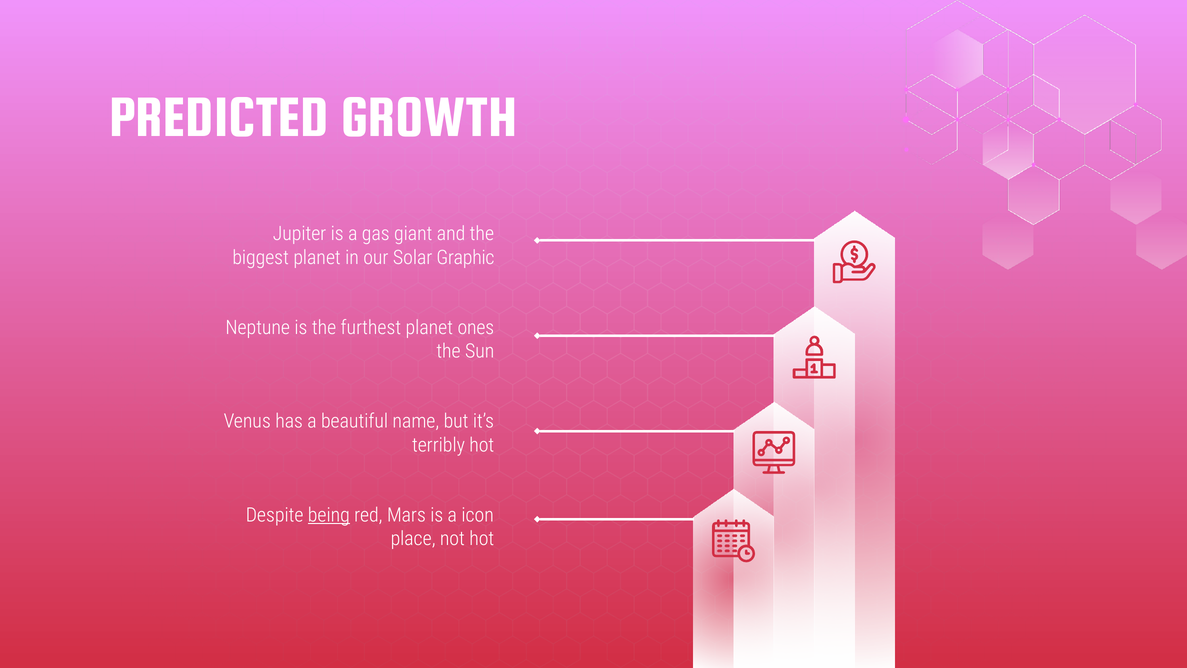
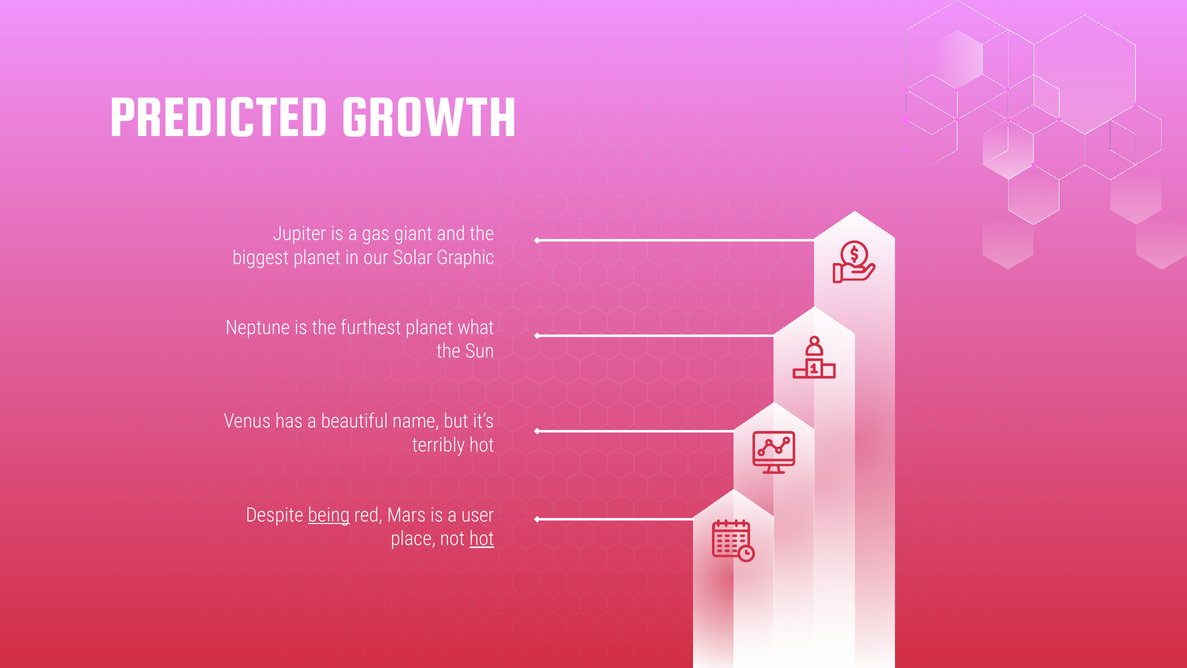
ones: ones -> what (476, 327)
icon: icon -> user (478, 515)
hot underline: none -> present (482, 539)
